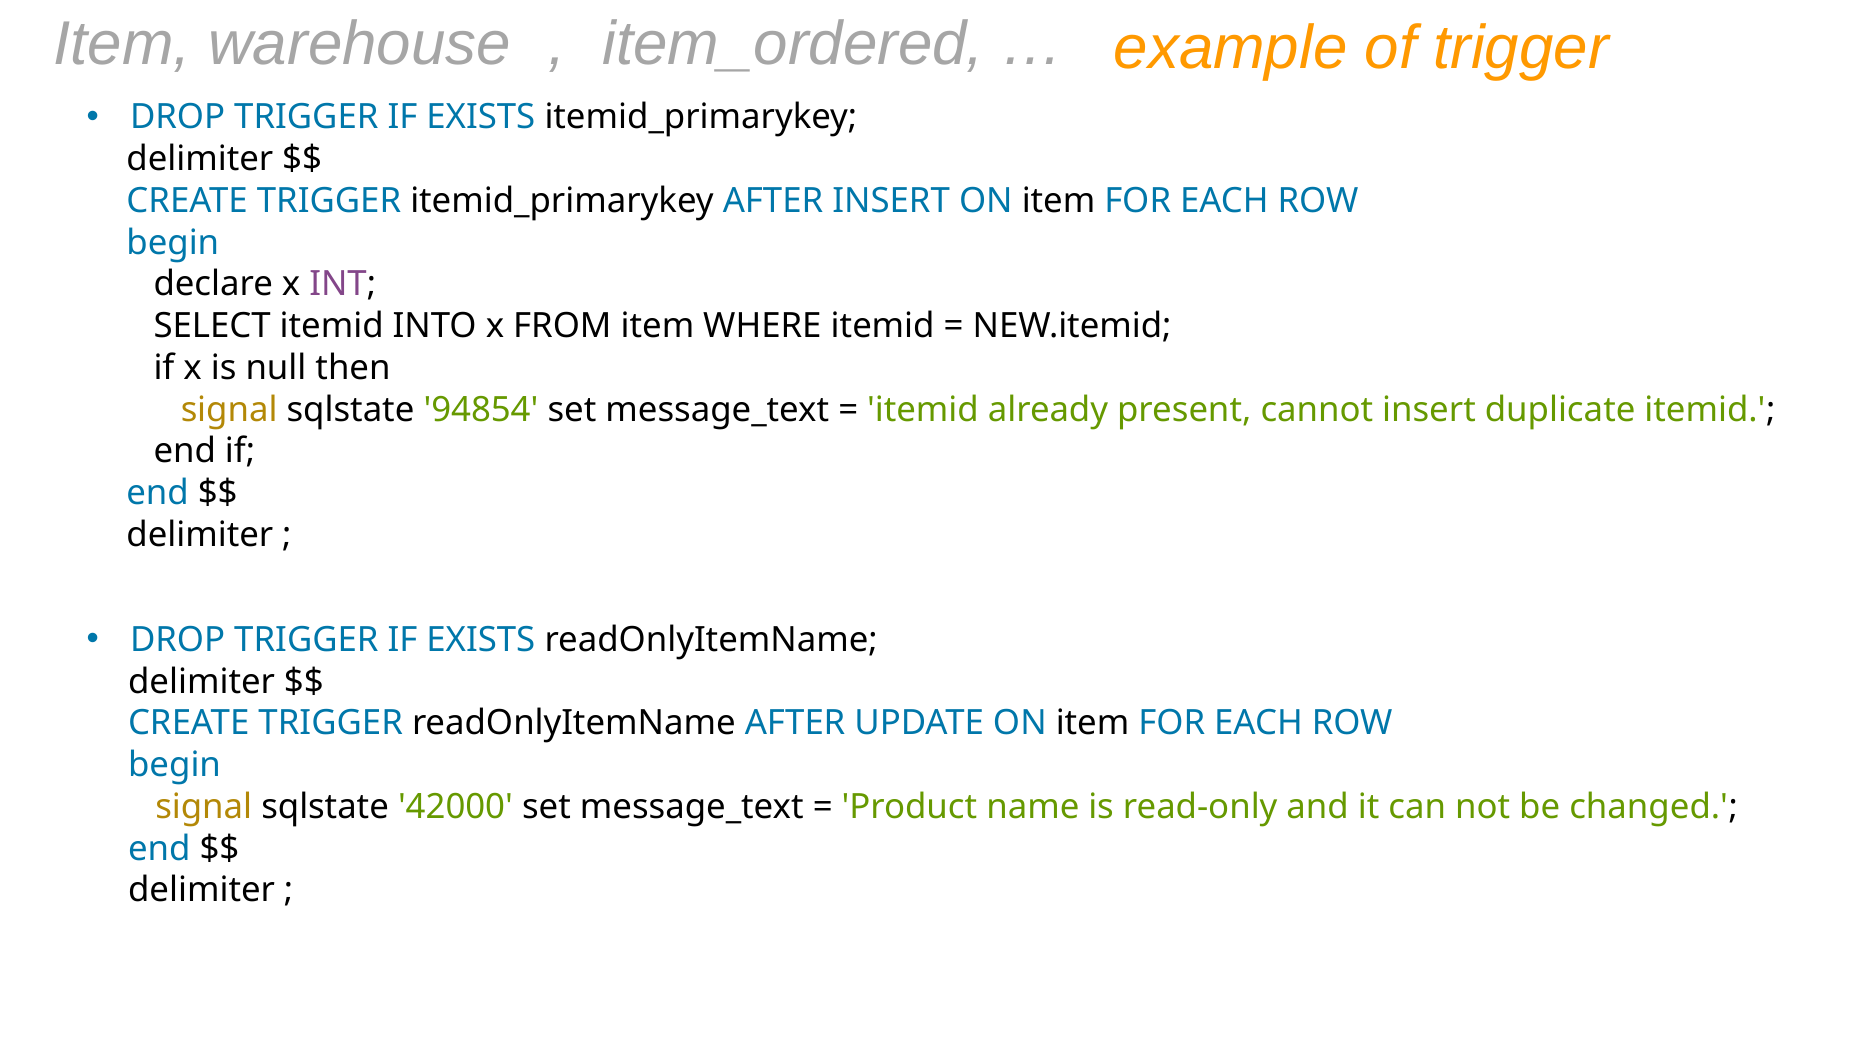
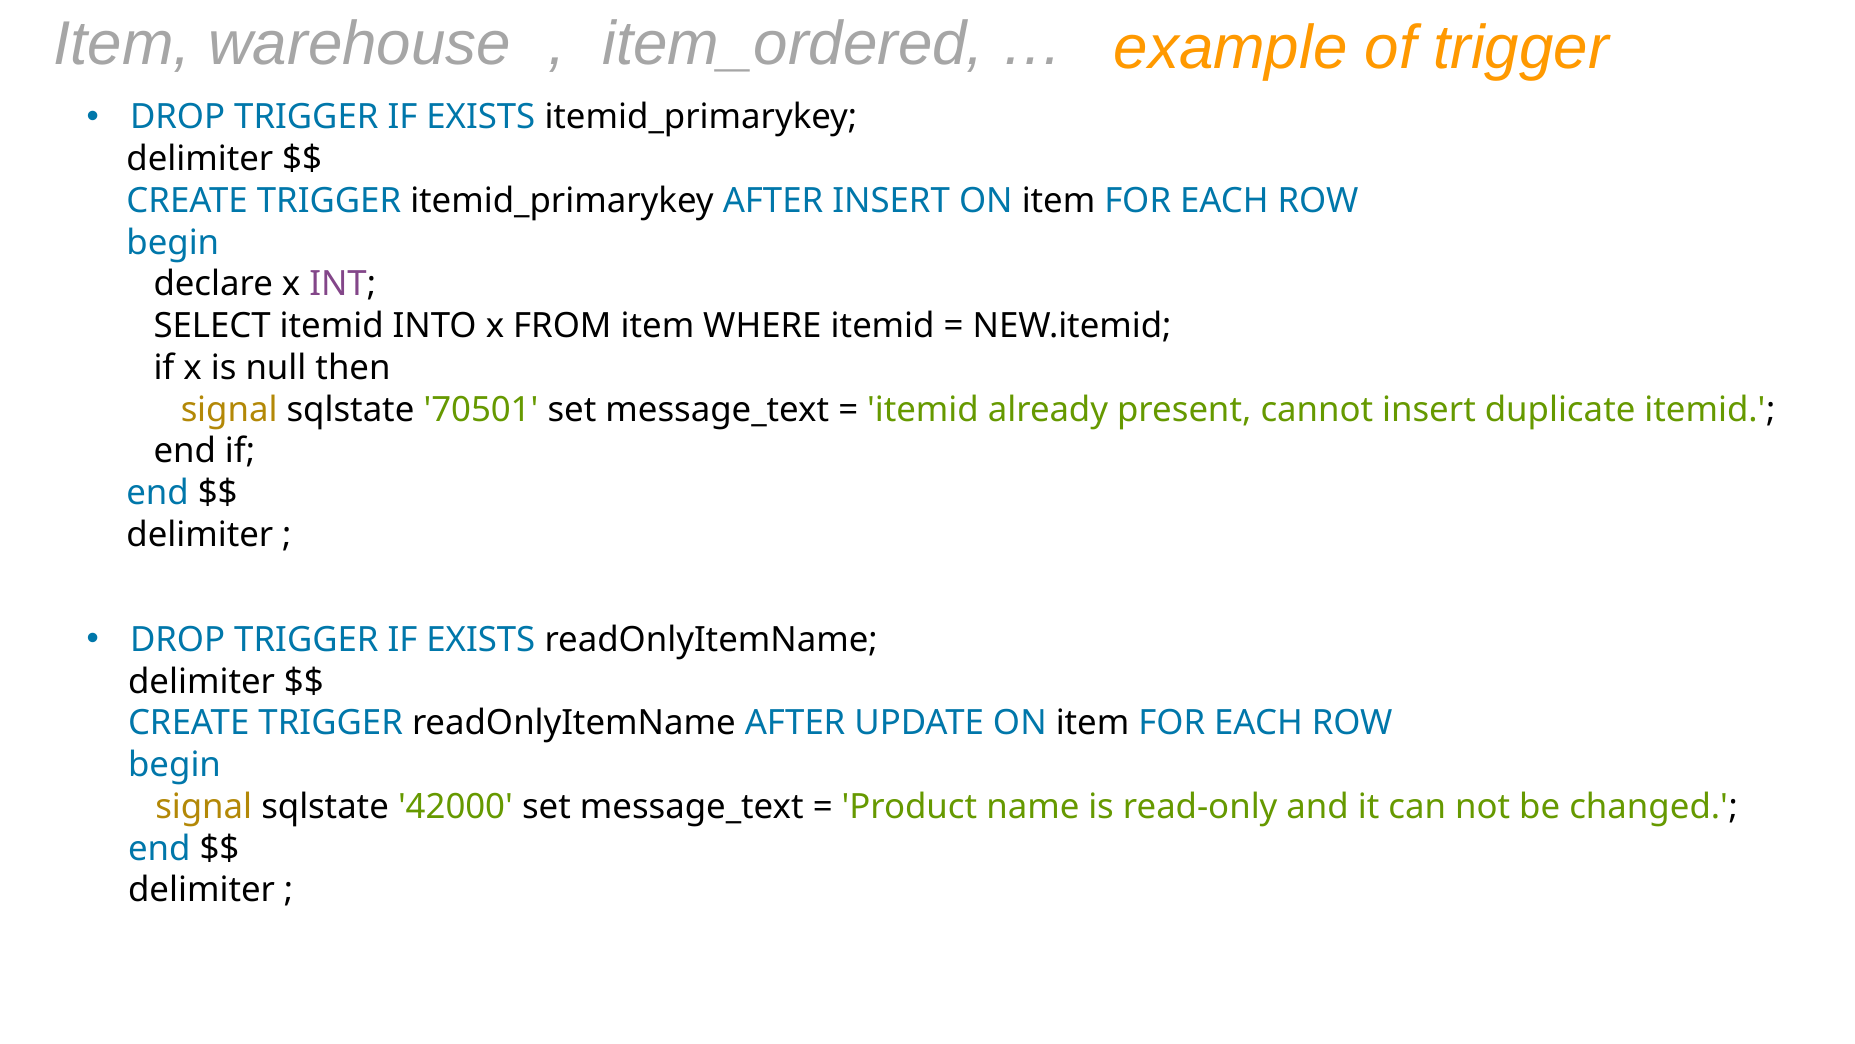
94854: 94854 -> 70501 (481, 410)
